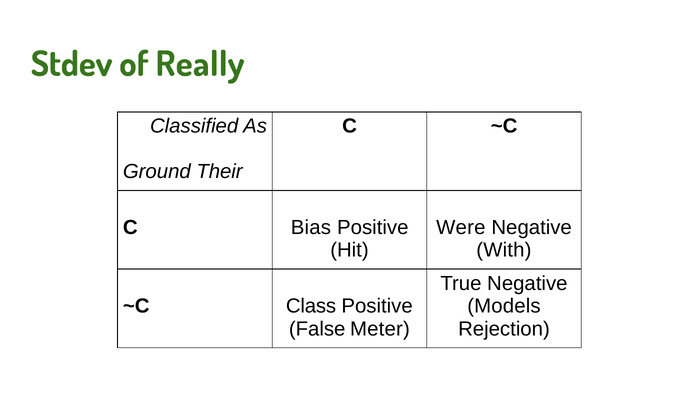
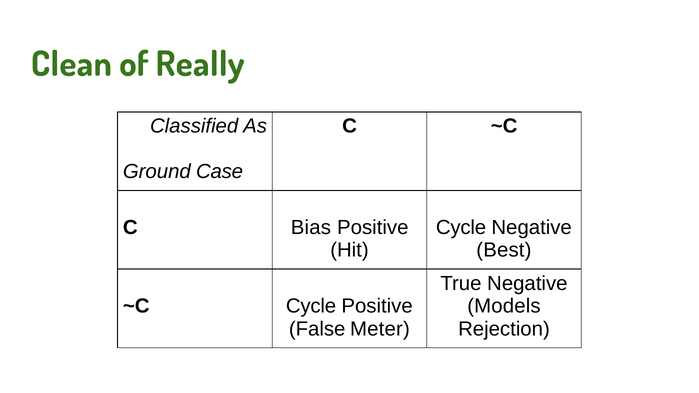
Stdev: Stdev -> Clean (71, 64)
Their: Their -> Case (220, 172)
Were: Were -> Cycle (461, 228)
With: With -> Best (504, 250)
~C Class: Class -> Cycle (311, 306)
